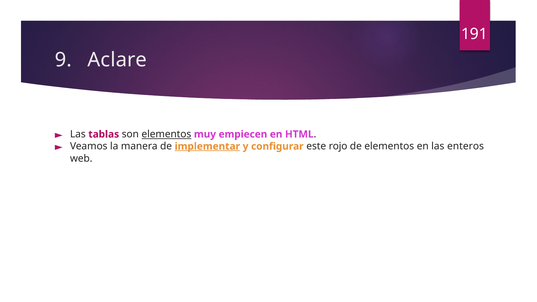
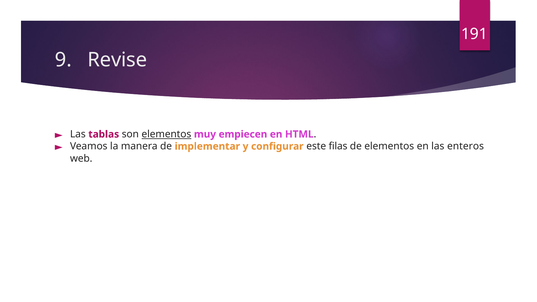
Aclare: Aclare -> Revise (117, 60)
implementar underline: present -> none (207, 146)
rojo: rojo -> filas (338, 146)
